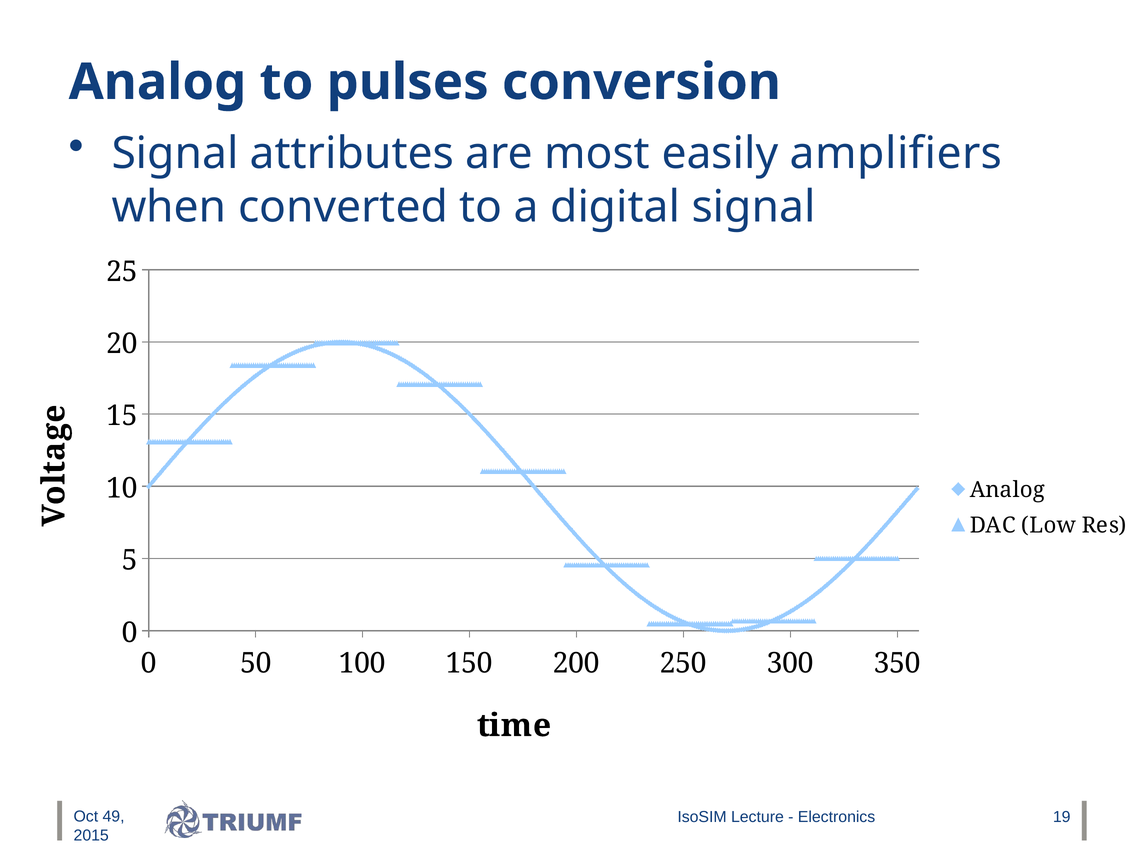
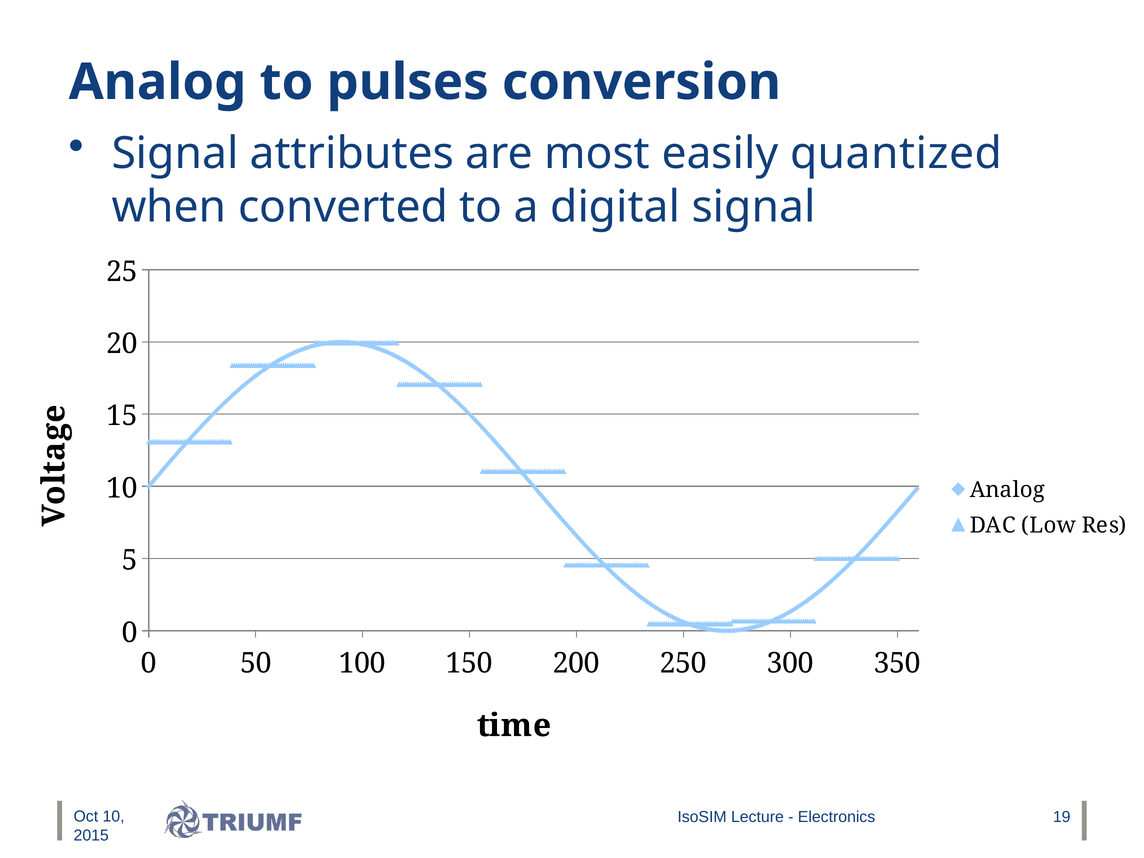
amplifiers: amplifiers -> quantized (896, 154)
Oct 49: 49 -> 10 (114, 817)
